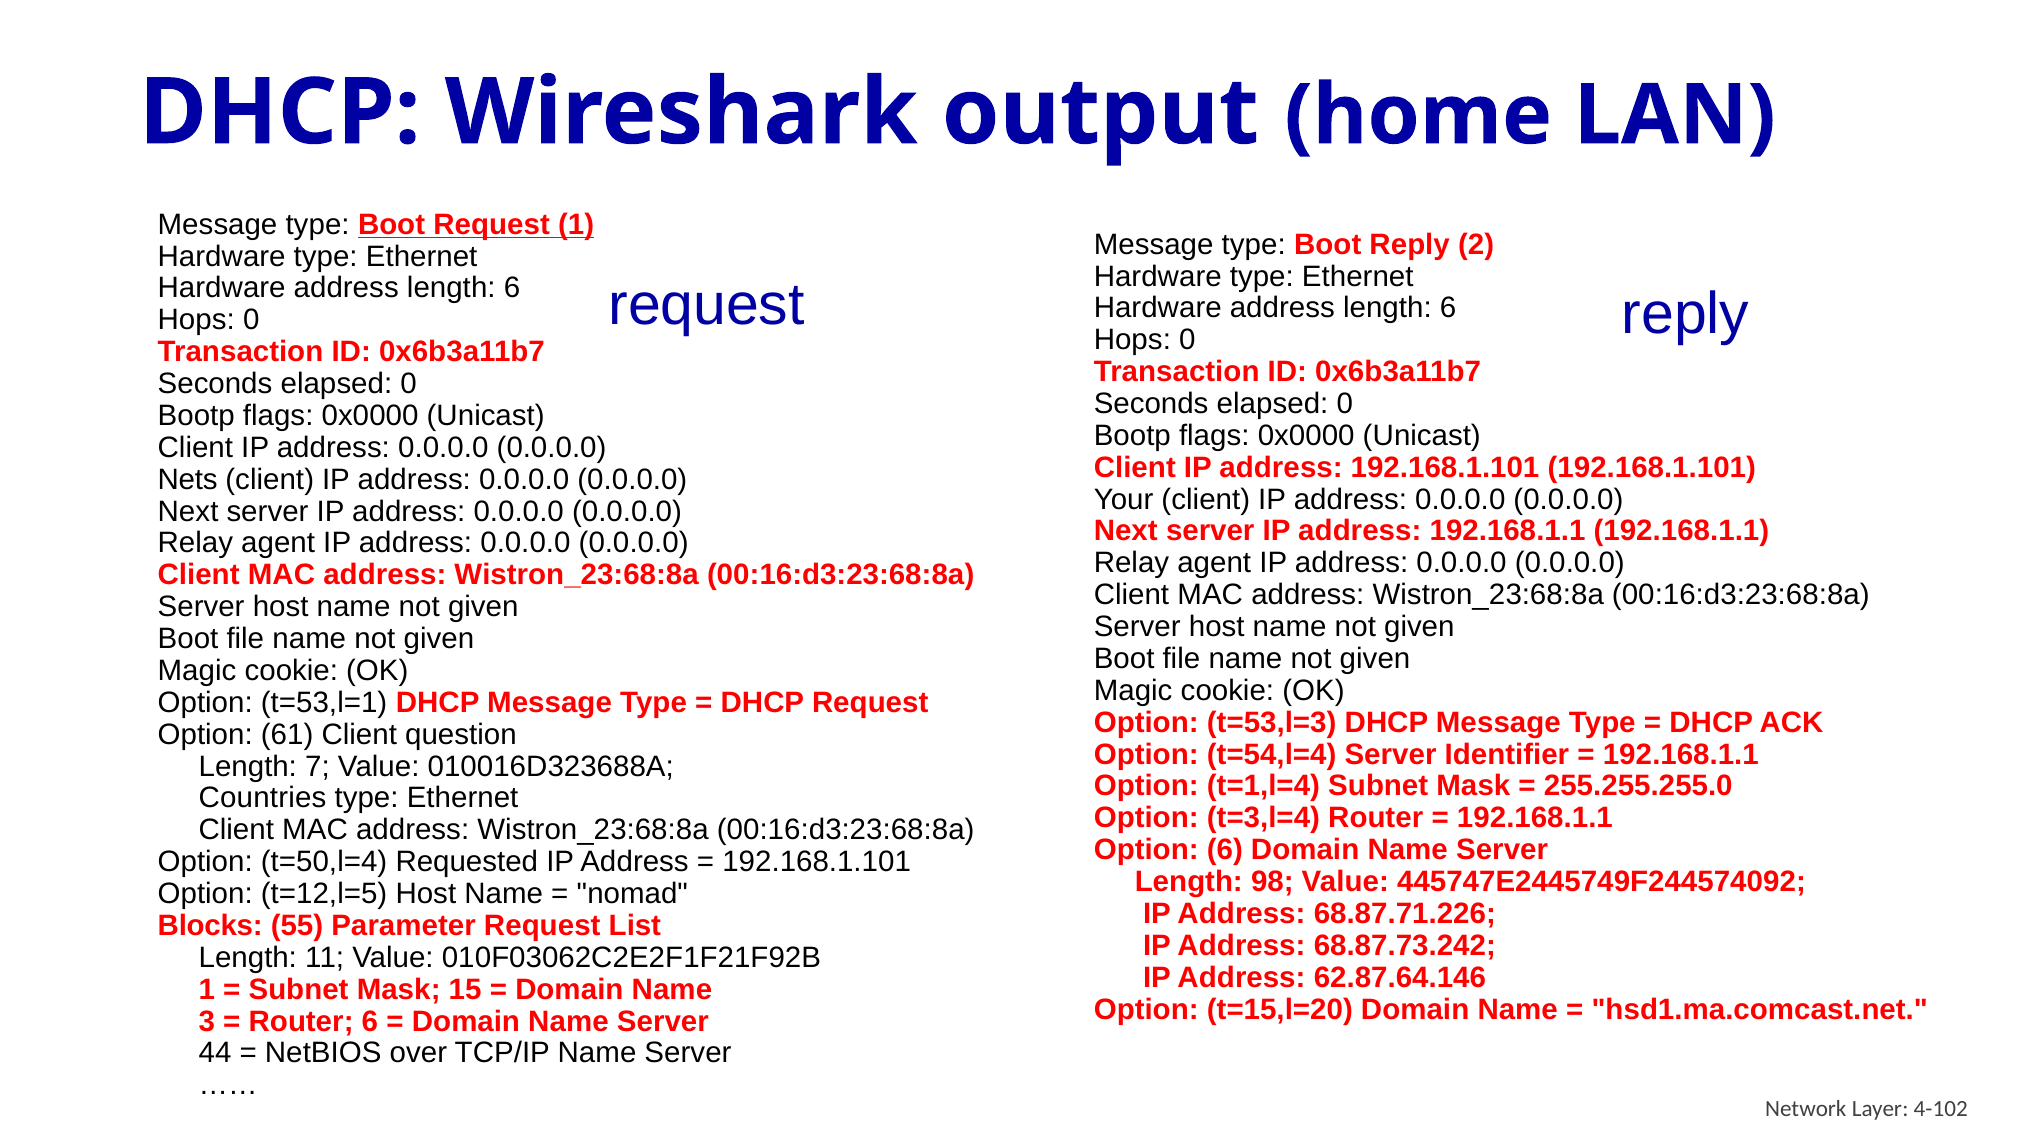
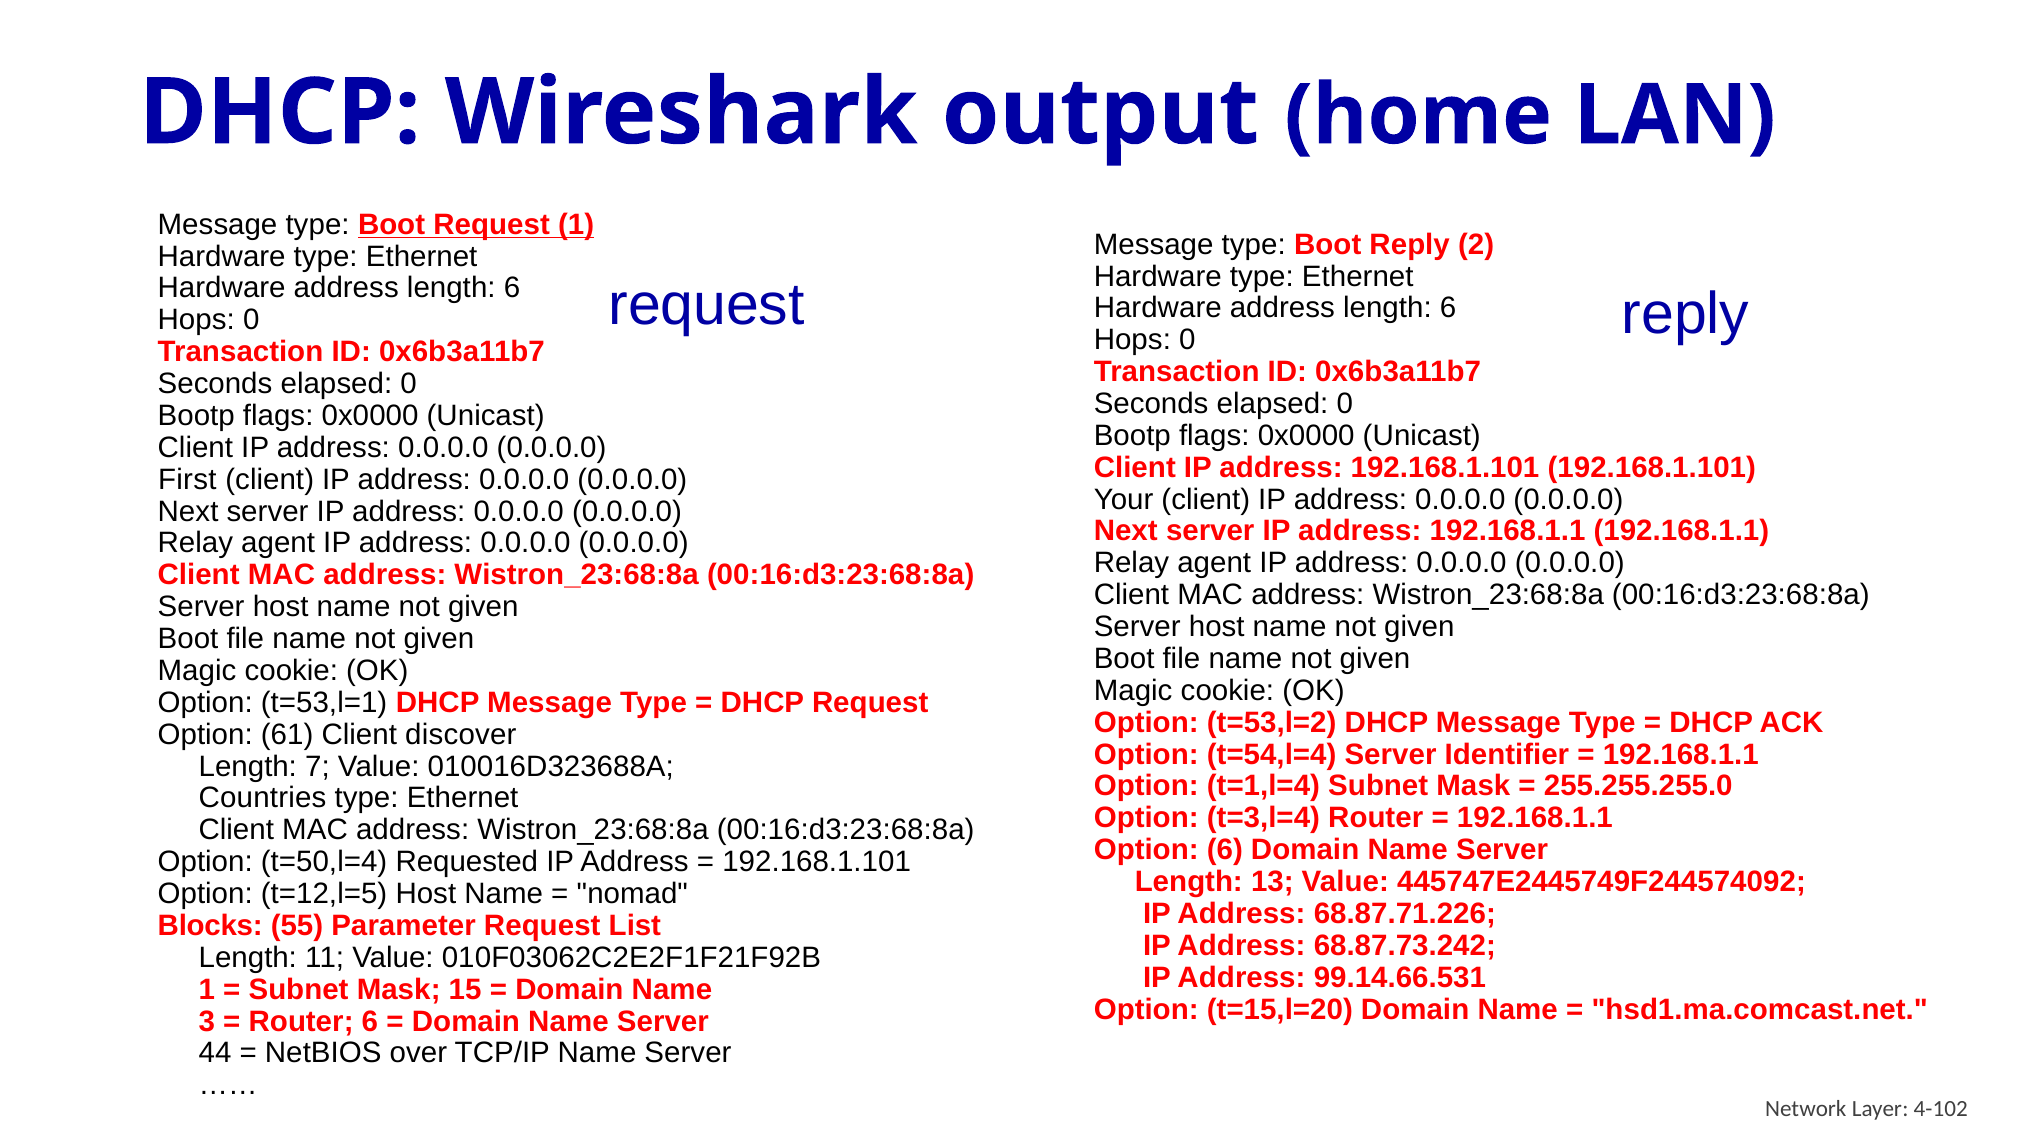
Nets: Nets -> First (187, 479)
t=53,l=3: t=53,l=3 -> t=53,l=2 (1272, 722)
question: question -> discover (461, 734)
98: 98 -> 13 (1272, 882)
62.87.64.146: 62.87.64.146 -> 99.14.66.531 (1400, 977)
